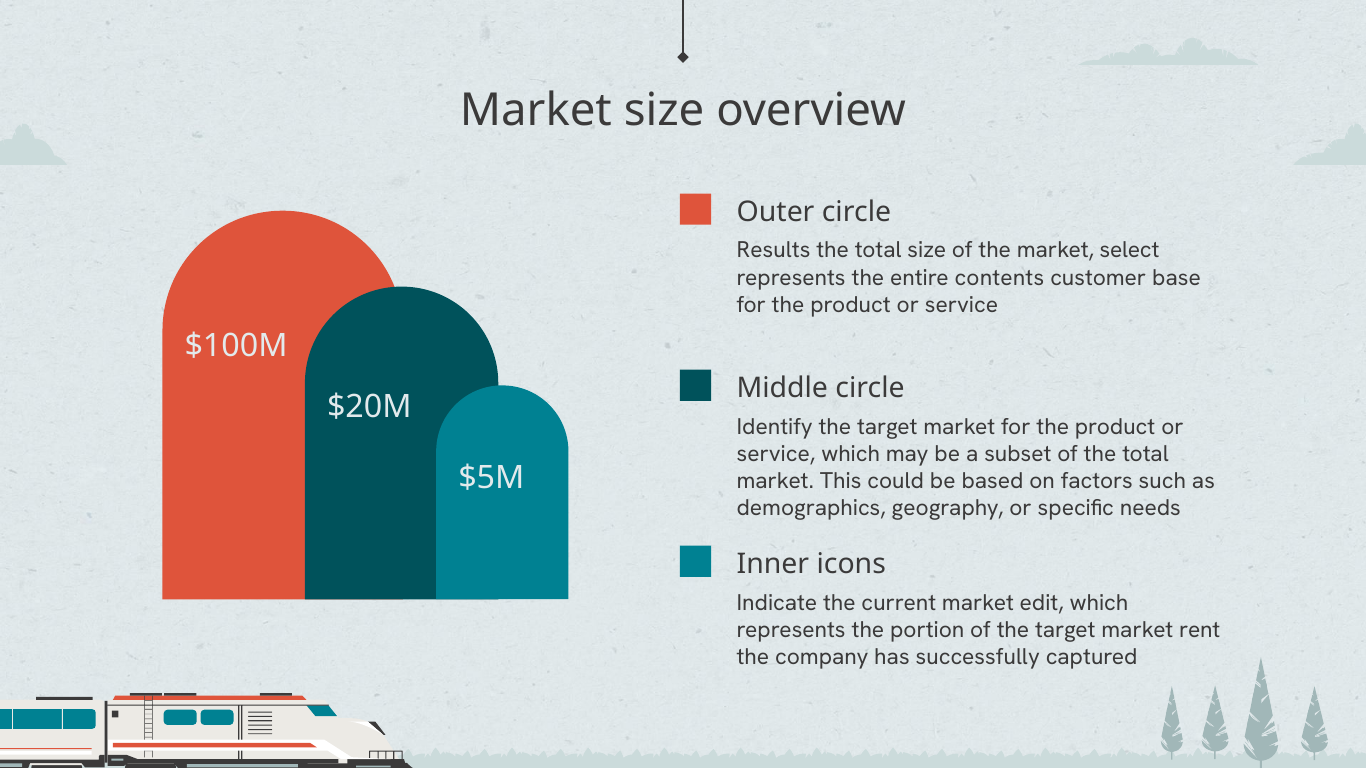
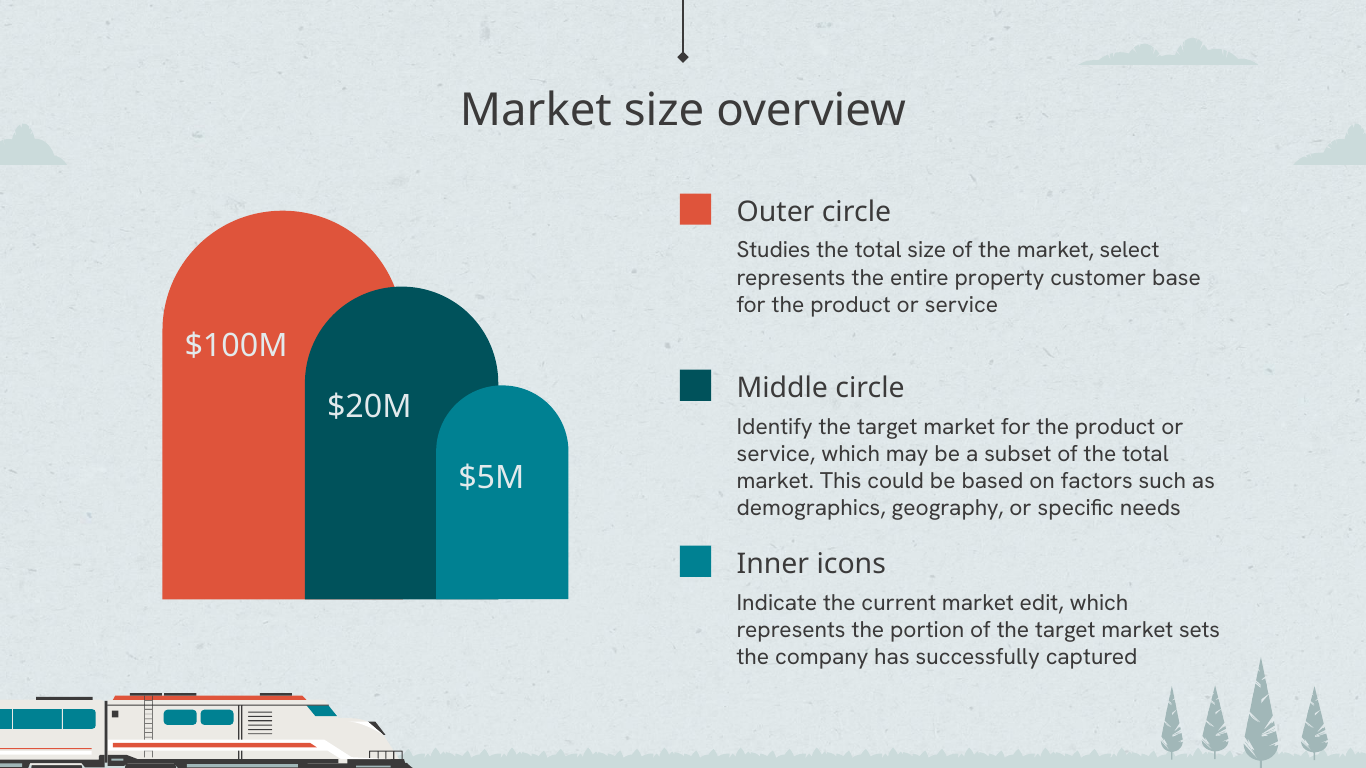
Results: Results -> Studies (774, 251)
contents: contents -> property (999, 278)
rent: rent -> sets (1200, 630)
